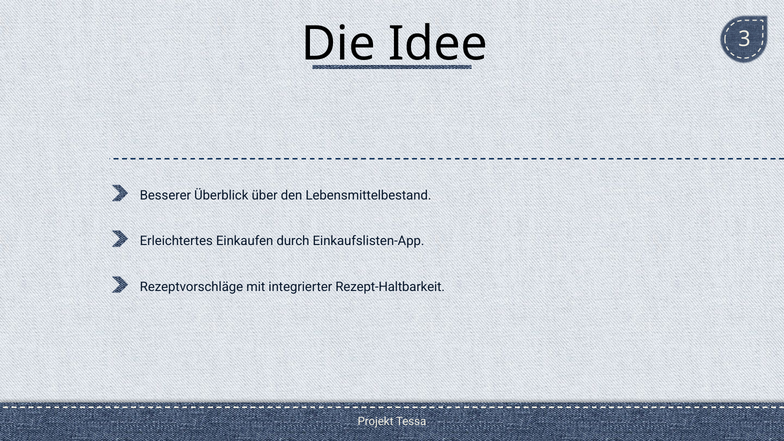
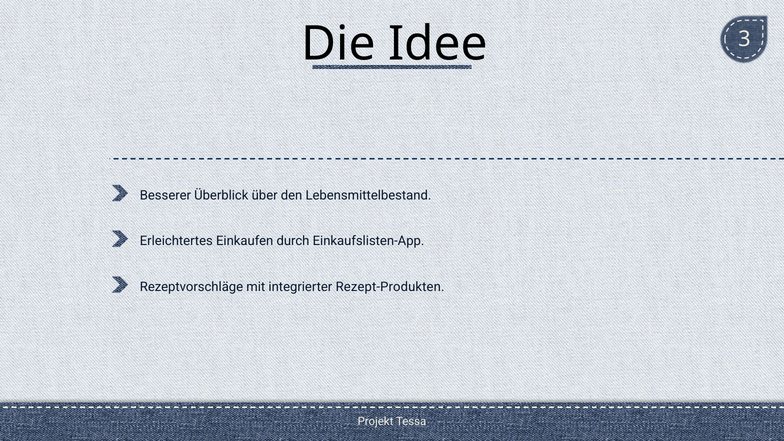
Rezept-Haltbarkeit: Rezept-Haltbarkeit -> Rezept-Produkten (390, 287)
